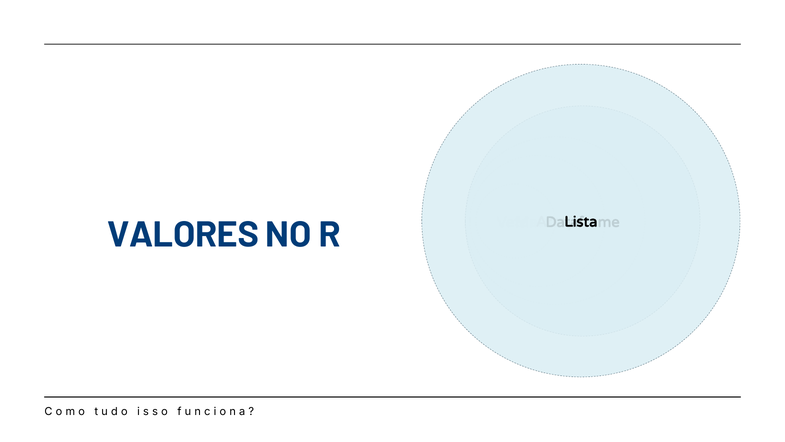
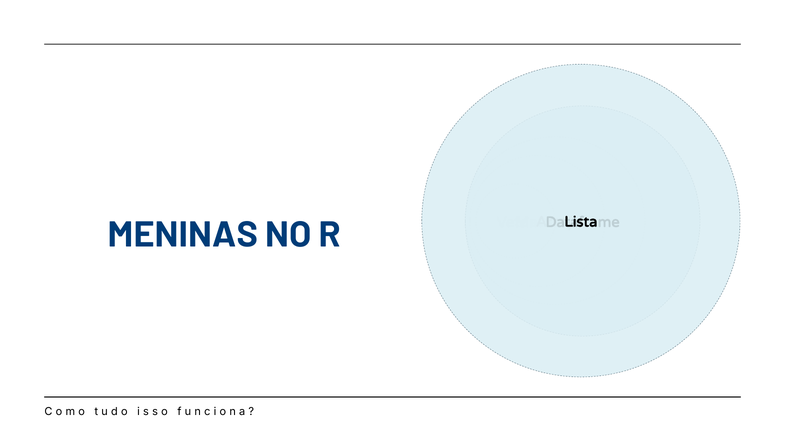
VALORES: VALORES -> MENINAS (183, 235)
